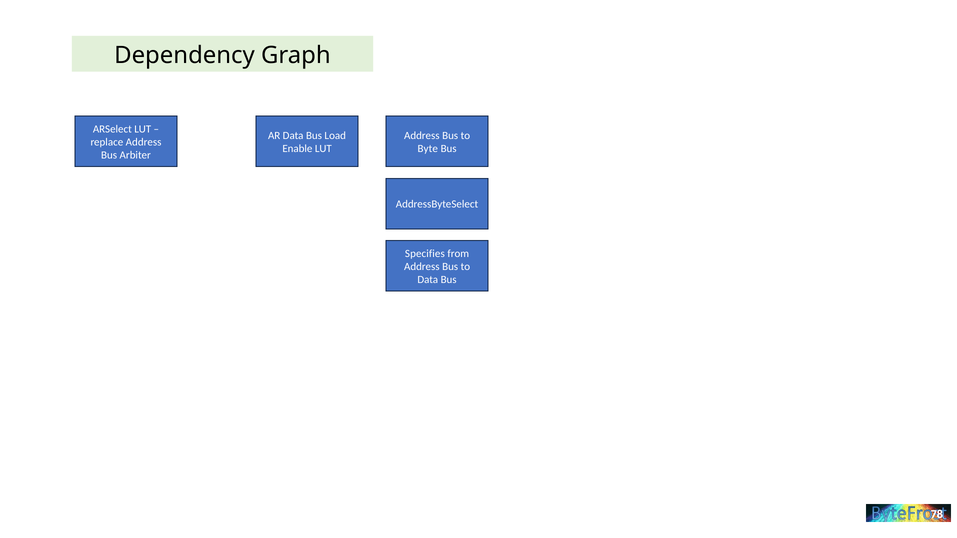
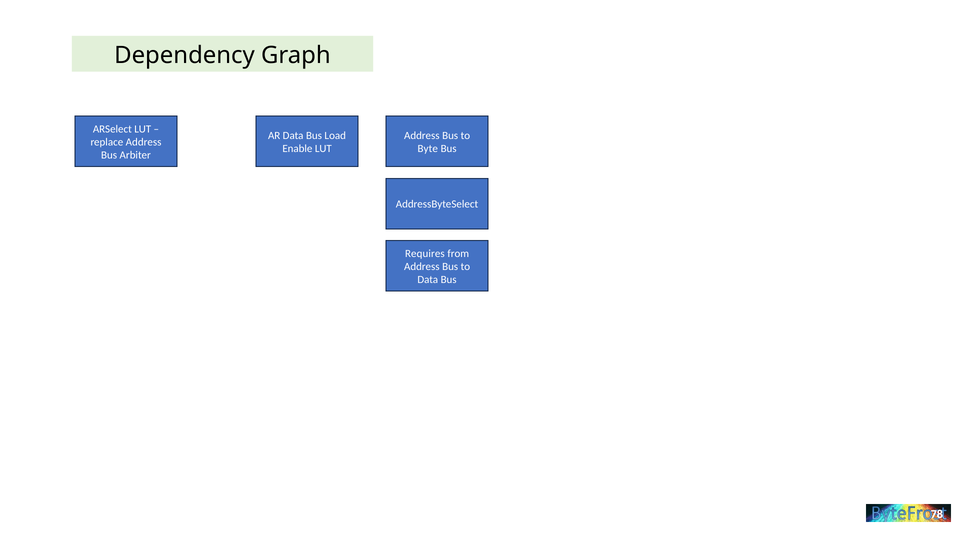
Specifies: Specifies -> Requires (425, 254)
